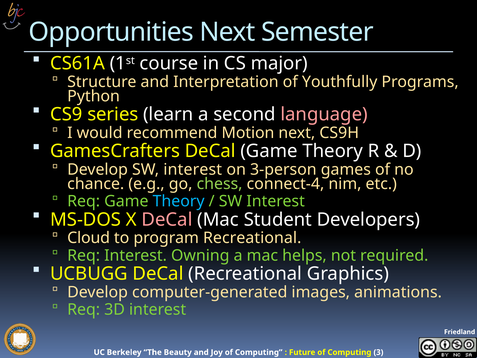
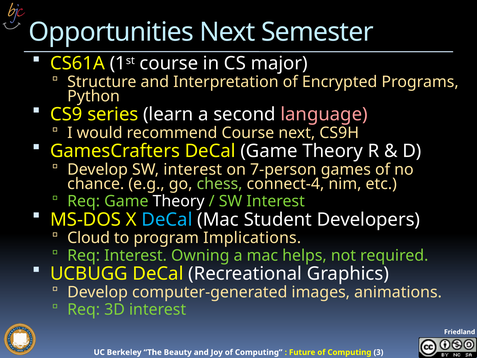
Youthfully: Youthfully -> Encrypted (340, 82)
recommend Motion: Motion -> Course (248, 133)
3-person: 3-person -> 7-person (283, 169)
Theory colour: light blue -> white (179, 201)
DeCal colour: pink -> light blue (167, 219)
program Recreational: Recreational -> Implications (252, 238)
